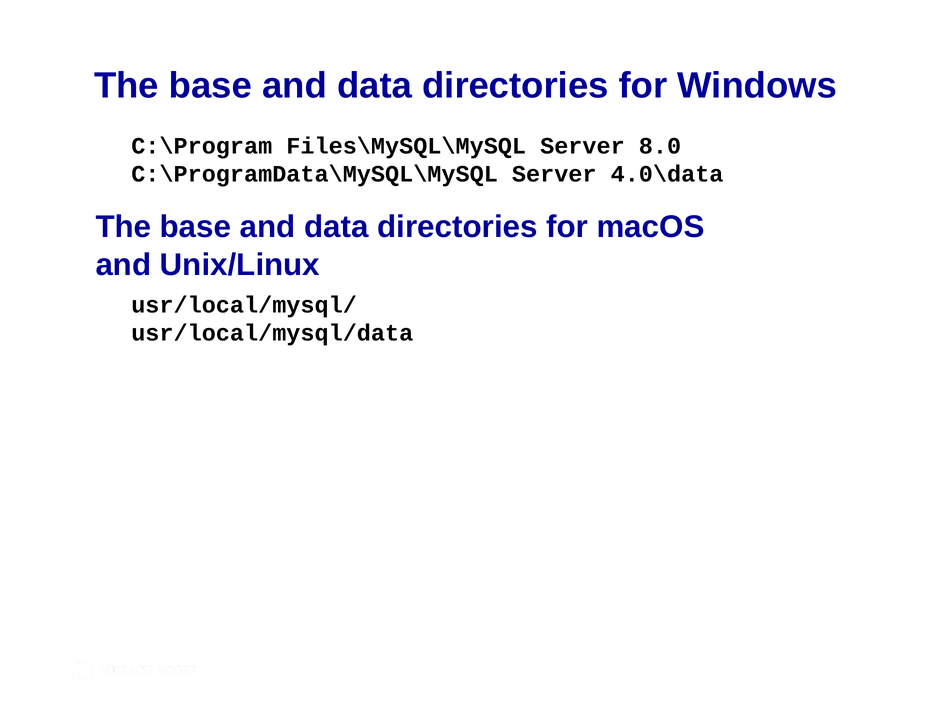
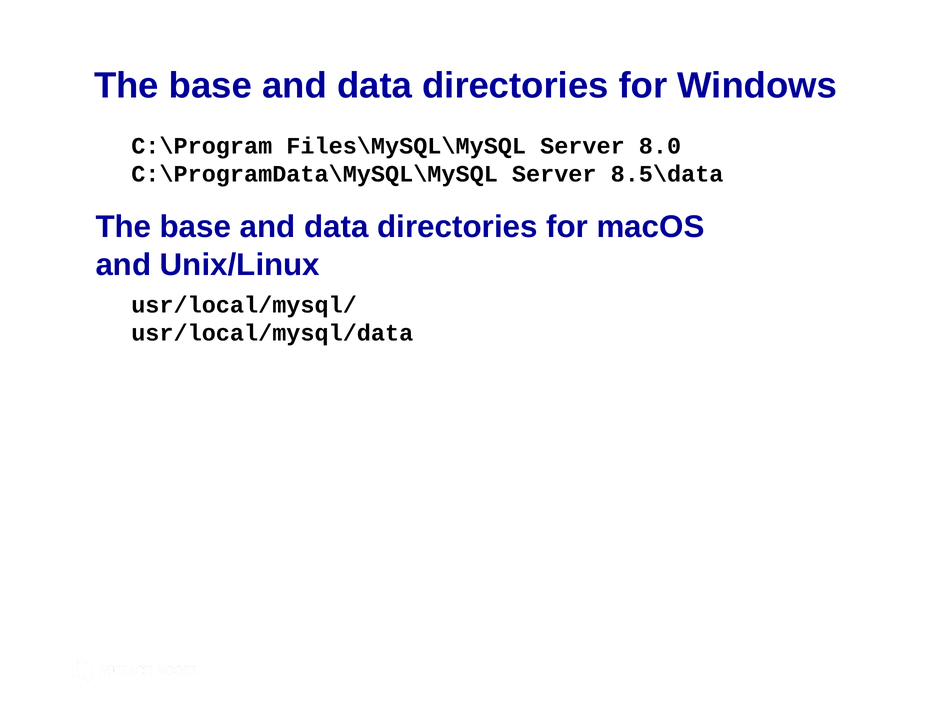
4.0\data: 4.0\data -> 8.5\data (667, 174)
